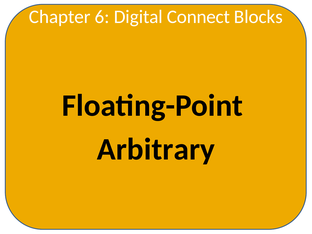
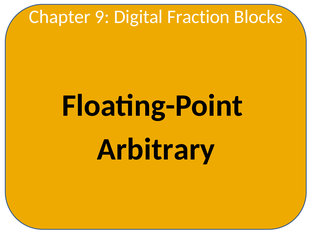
6: 6 -> 9 (102, 17)
Connect: Connect -> Fraction (198, 17)
